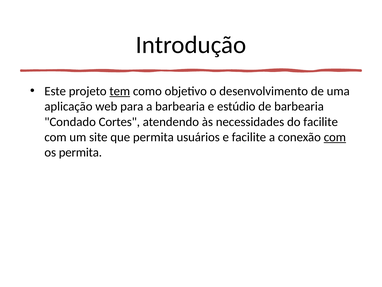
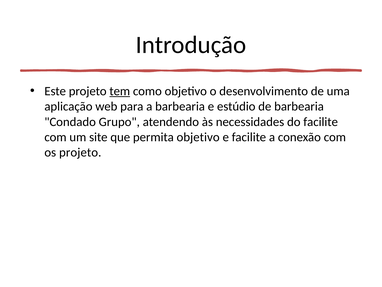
Cortes: Cortes -> Grupo (119, 122)
permita usuários: usuários -> objetivo (198, 137)
com underline: present -> none (335, 137)
os permita: permita -> projeto (80, 152)
